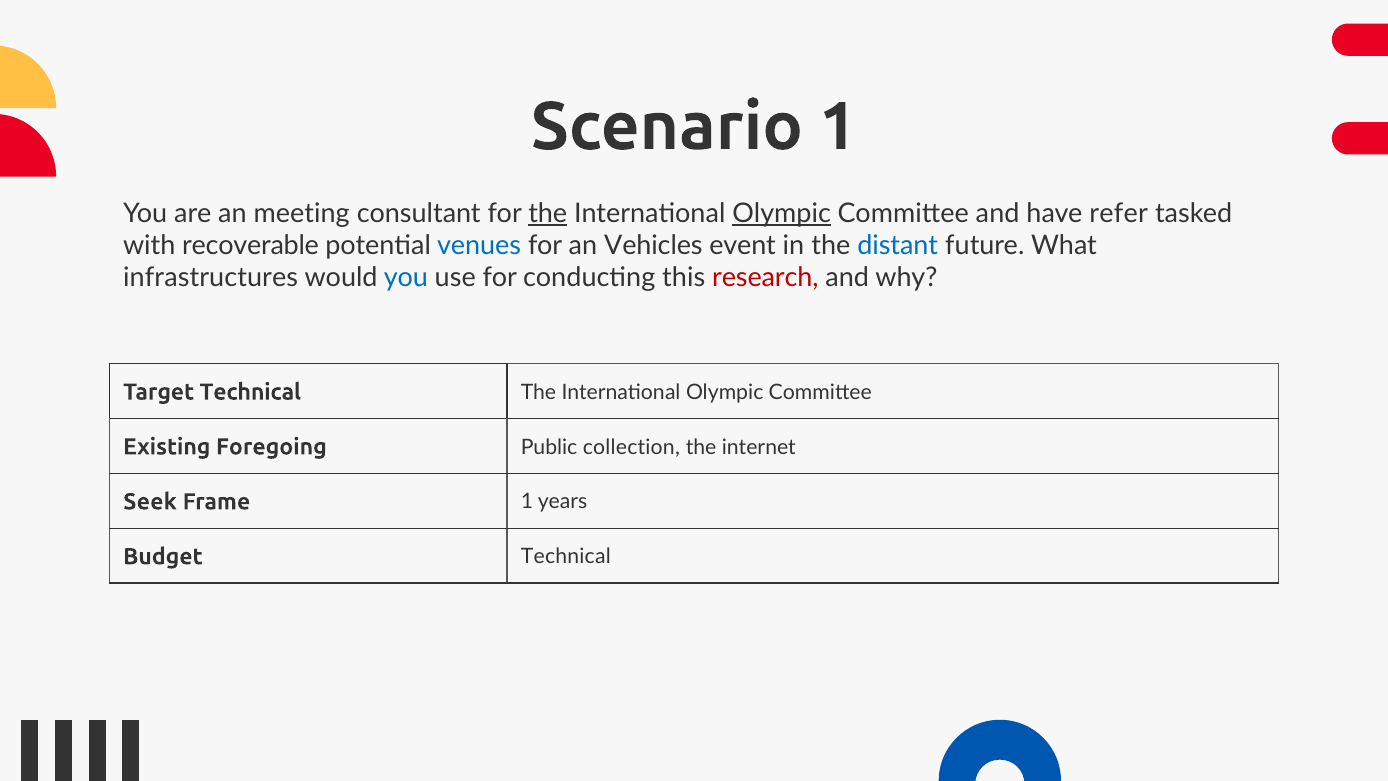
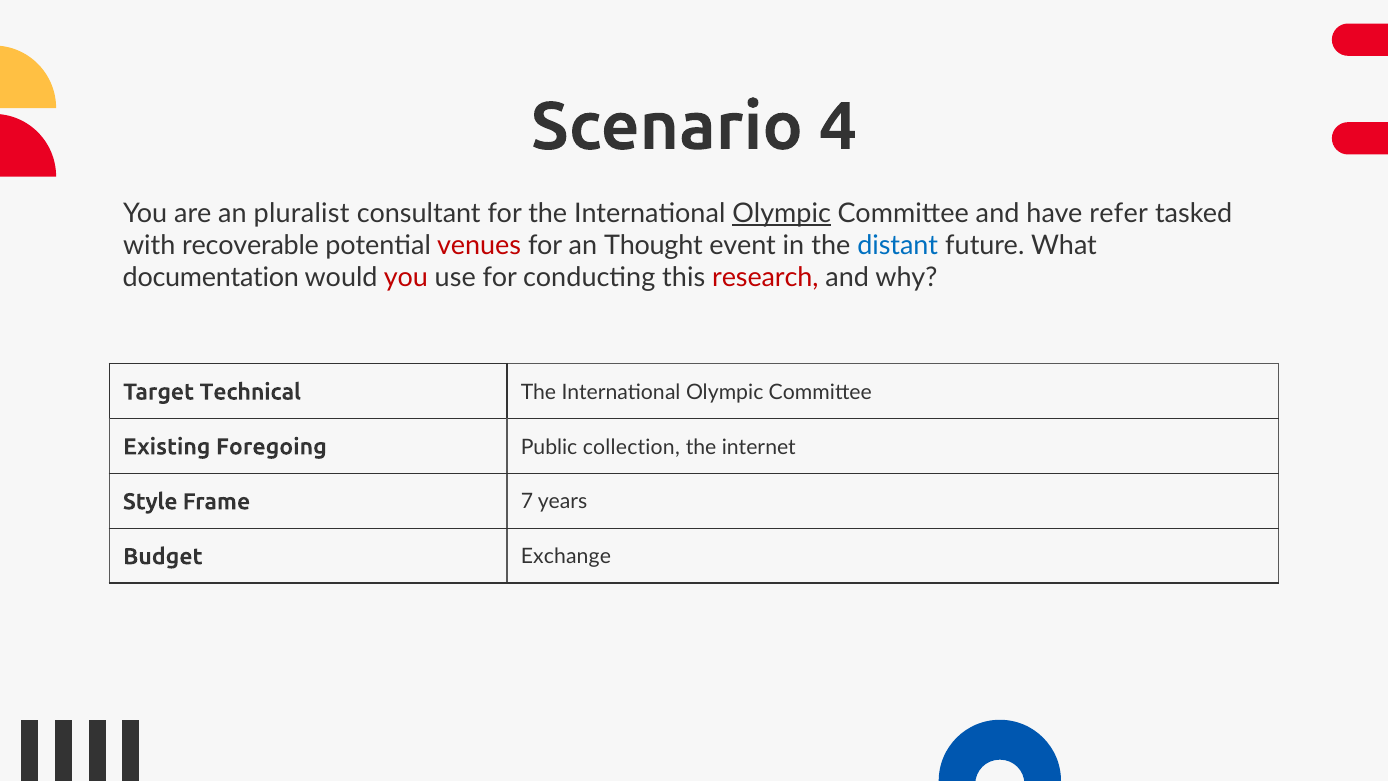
Scenario 1: 1 -> 4 (838, 127)
meeting: meeting -> pluralist (302, 213)
the underline: present -> none (548, 213)
venues colour: blue -> red (479, 246)
Vehicles: Vehicles -> Thought (653, 246)
infrastructures: infrastructures -> documentation (211, 278)
you colour: blue -> red (406, 278)
Seek: Seek -> Style (150, 502)
Frame 1: 1 -> 7 (527, 502)
Budget Technical: Technical -> Exchange (566, 557)
